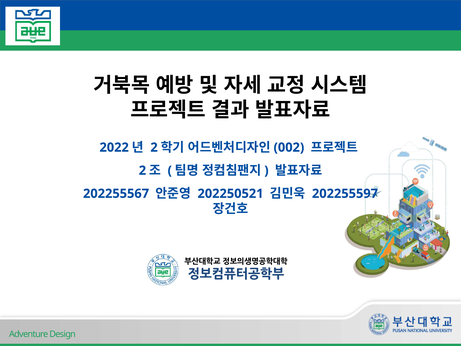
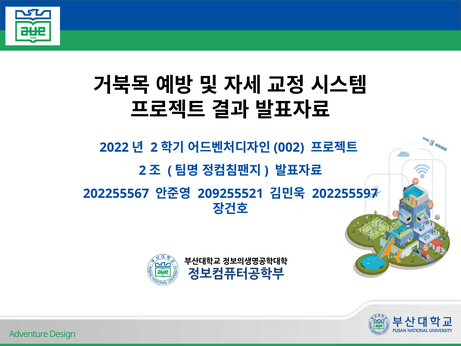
202250521: 202250521 -> 209255521 (231, 193)
